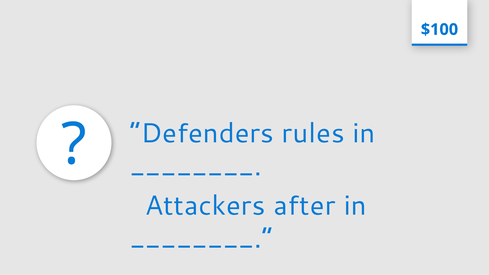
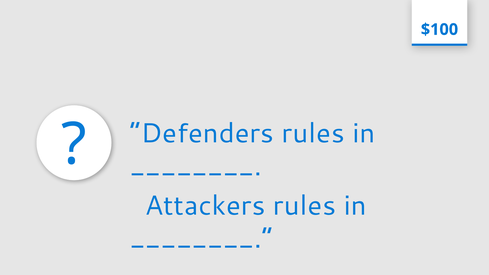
Attackers after: after -> rules (305, 206)
